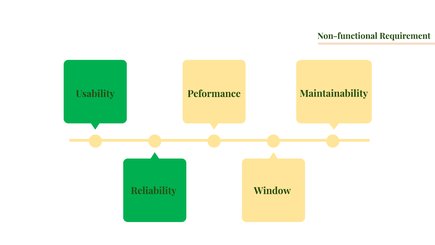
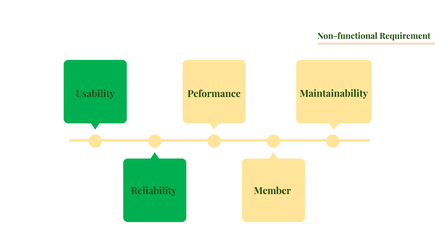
Window: Window -> Member (272, 191)
